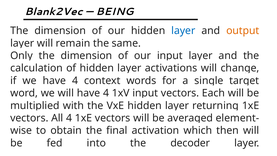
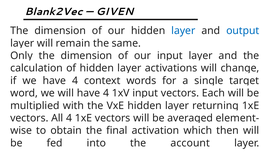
BEING: BEING -> GIVEN (115, 12)
output colour: orange -> blue (243, 31)
decoder: decoder -> account (190, 143)
